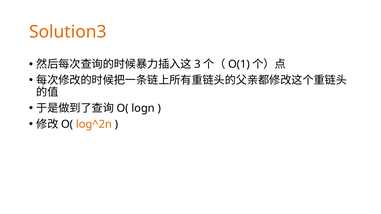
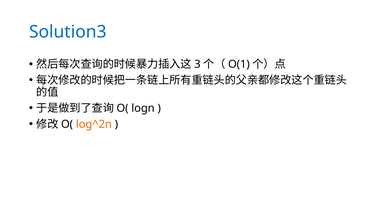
Solution3 colour: orange -> blue (68, 32)
